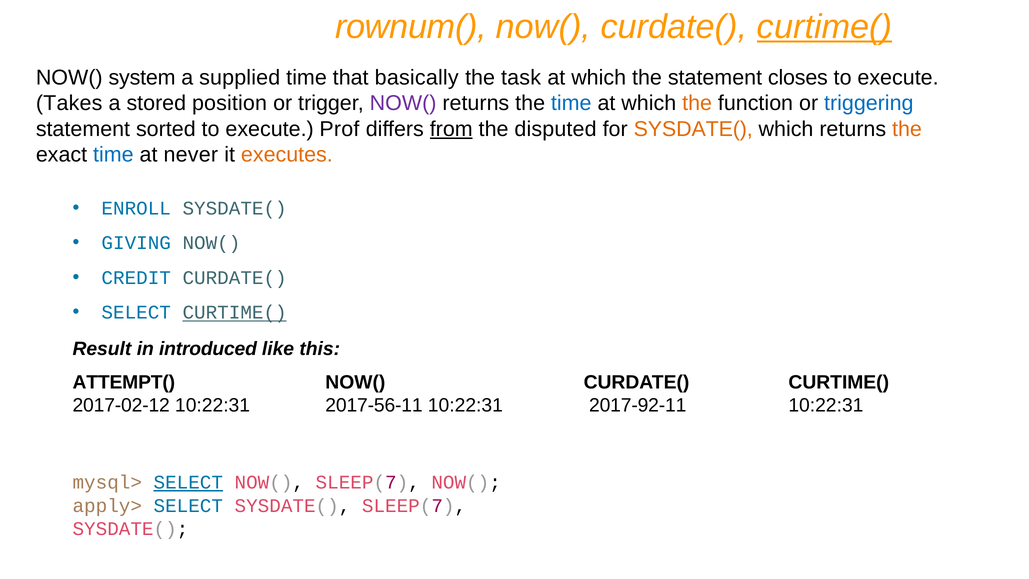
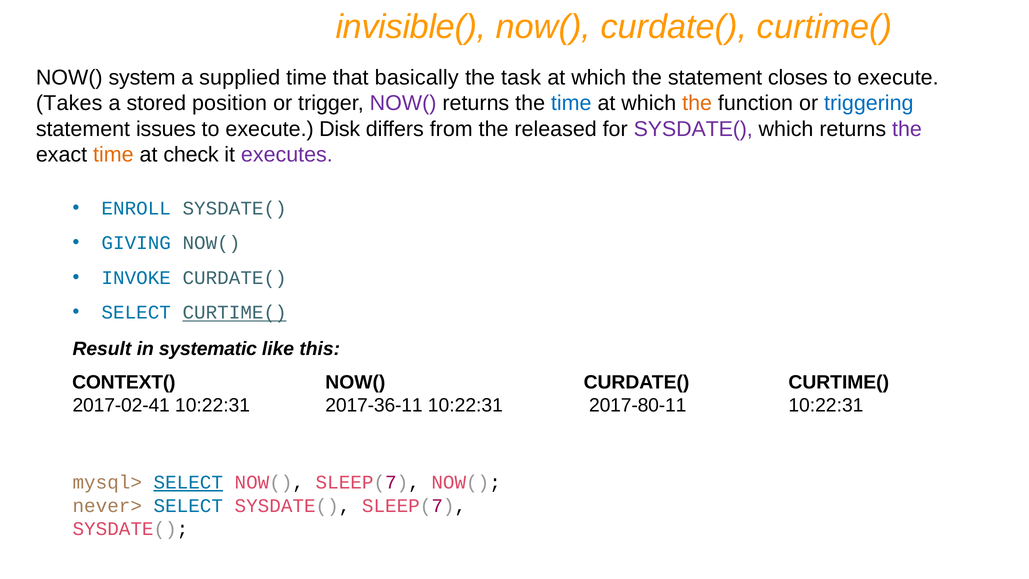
rownum(: rownum( -> invisible( (411, 27)
curtime( underline: present -> none (825, 27)
sorted: sorted -> issues (166, 129)
Prof: Prof -> Disk (340, 129)
from underline: present -> none (451, 129)
disputed: disputed -> released (556, 129)
SYSDATE( colour: orange -> purple (693, 129)
the colour: orange -> purple (907, 129)
time colour: blue -> orange (113, 155)
never: never -> check (191, 155)
executes colour: orange -> purple (287, 155)
CREDIT: CREDIT -> INVOKE (136, 278)
introduced: introduced -> systematic (208, 349)
ATTEMPT(: ATTEMPT( -> CONTEXT( (124, 382)
2017-02-12: 2017-02-12 -> 2017-02-41 (121, 405)
2017-56-11: 2017-56-11 -> 2017-36-11 (374, 405)
2017-92-11: 2017-92-11 -> 2017-80-11 (638, 405)
apply>: apply> -> never> (107, 506)
